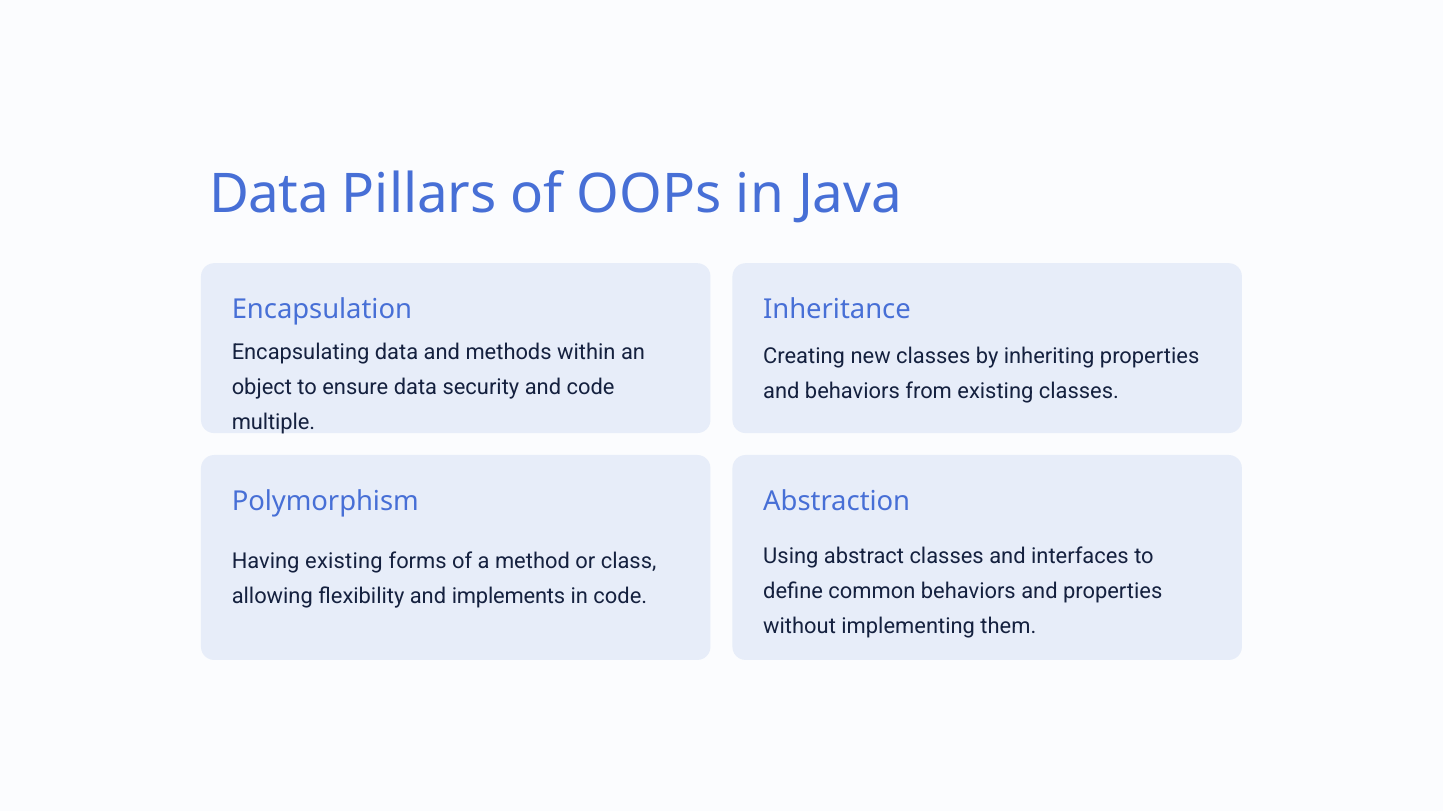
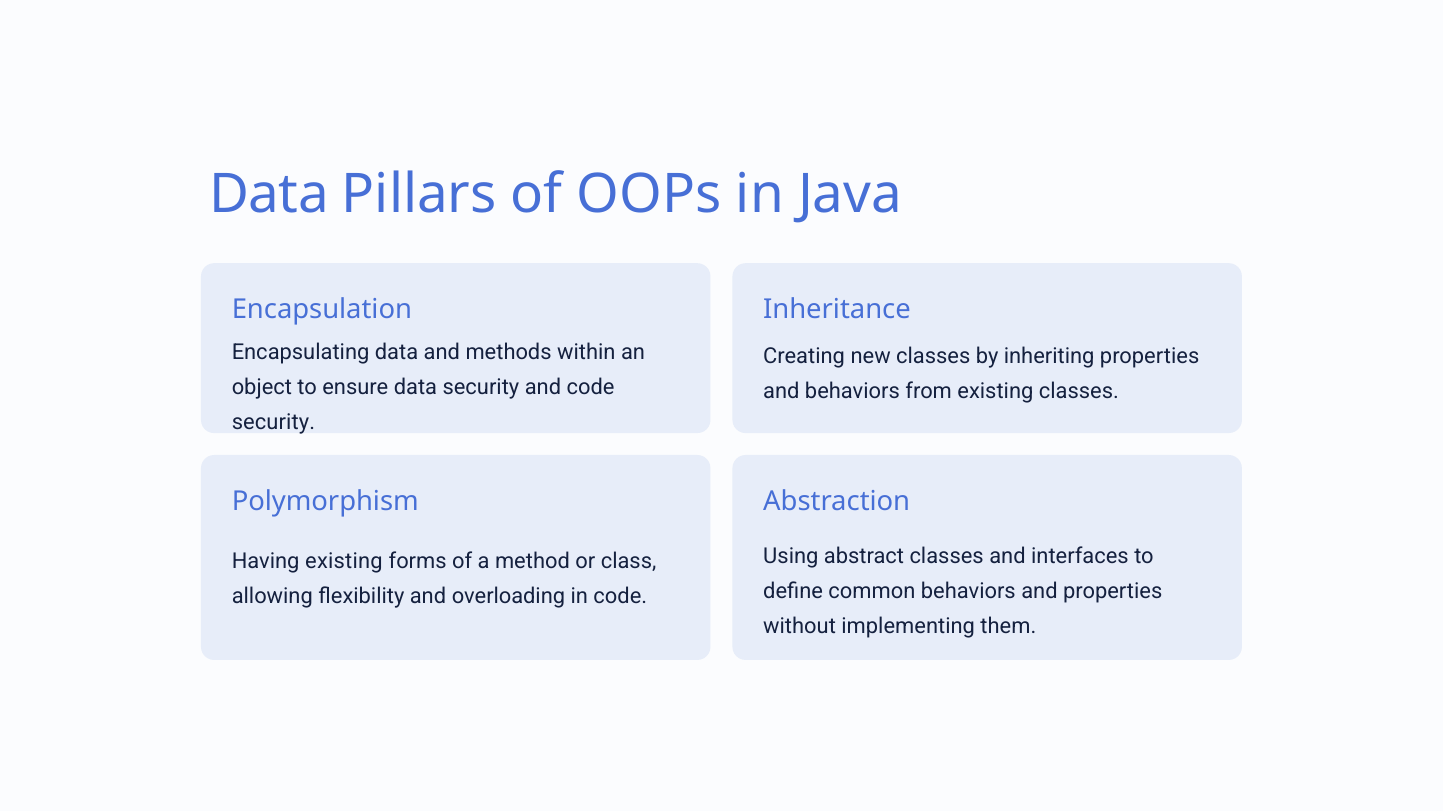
multiple: multiple -> security (273, 423)
implements: implements -> overloading (508, 596)
